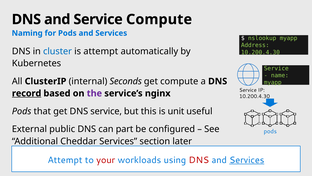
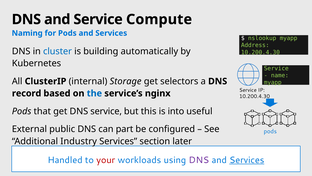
is attempt: attempt -> building (101, 51)
Seconds: Seconds -> Storage (126, 81)
get compute: compute -> selectors (179, 81)
record underline: present -> none (27, 93)
the colour: purple -> blue (94, 93)
unit: unit -> into (176, 111)
Cheddar: Cheddar -> Industry (79, 141)
Attempt: Attempt -> Handled (65, 160)
DNS colour: red -> purple (199, 160)
